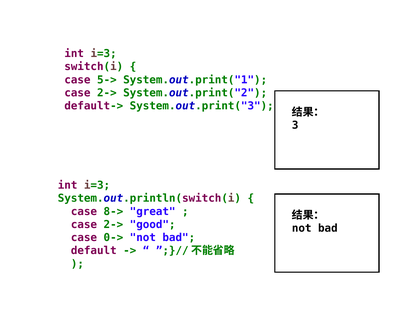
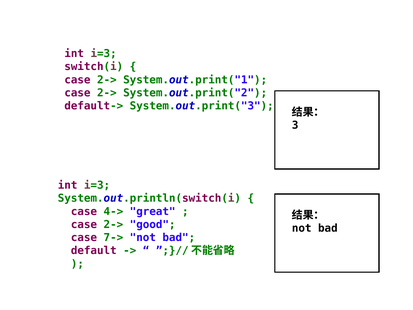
5->: 5-> -> 2-> (107, 80)
8->: 8-> -> 4-> (113, 211)
0->: 0-> -> 7-> (113, 237)
